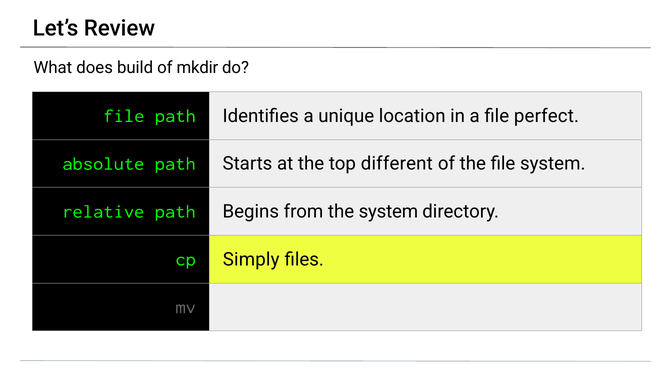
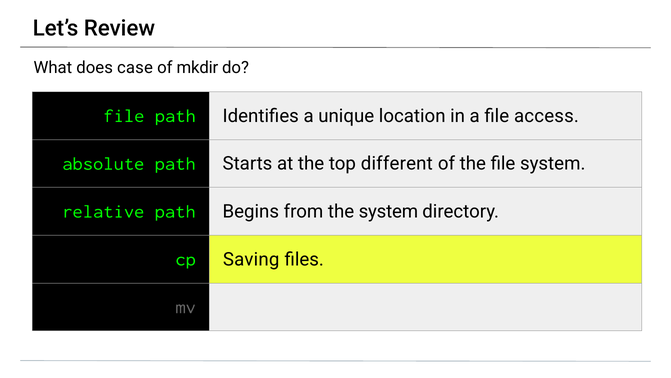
build: build -> case (135, 68)
perfect: perfect -> access (546, 116)
Simply: Simply -> Saving (251, 259)
